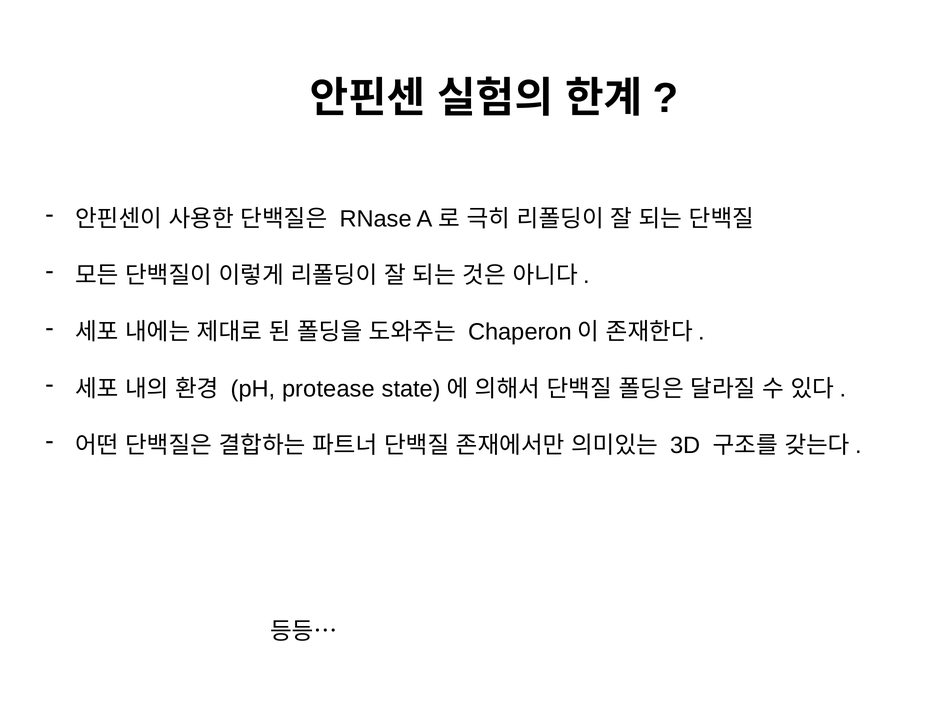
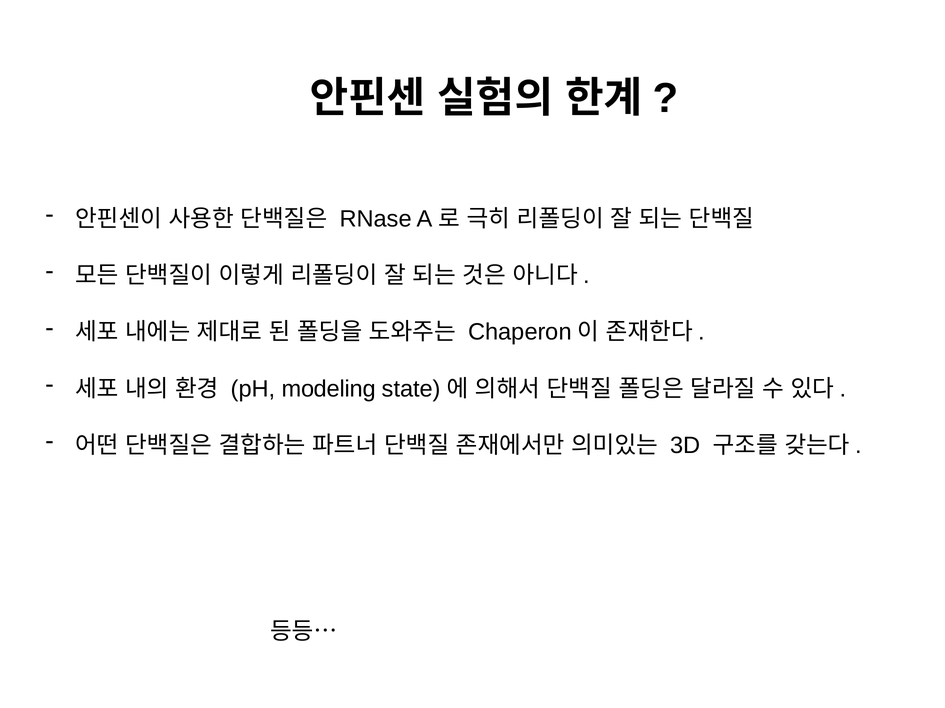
protease: protease -> modeling (329, 389)
